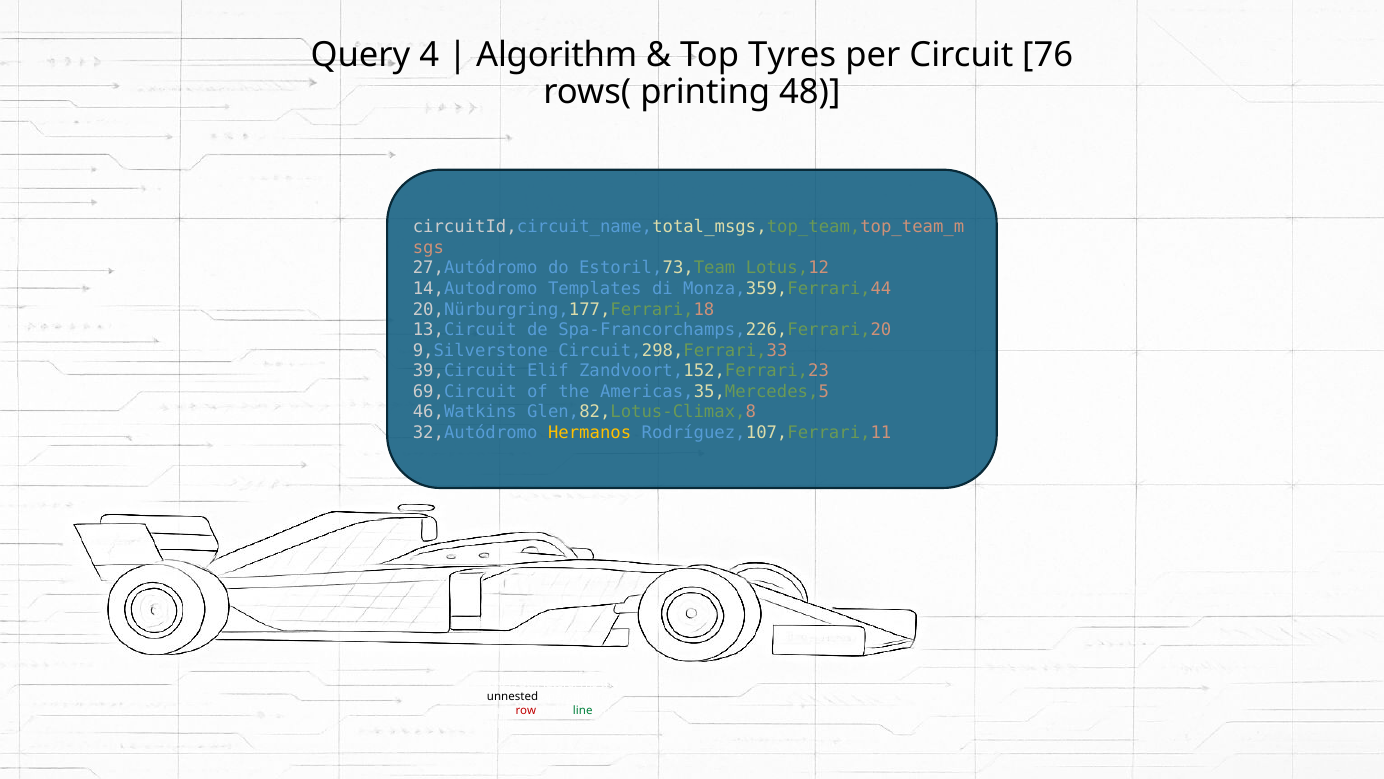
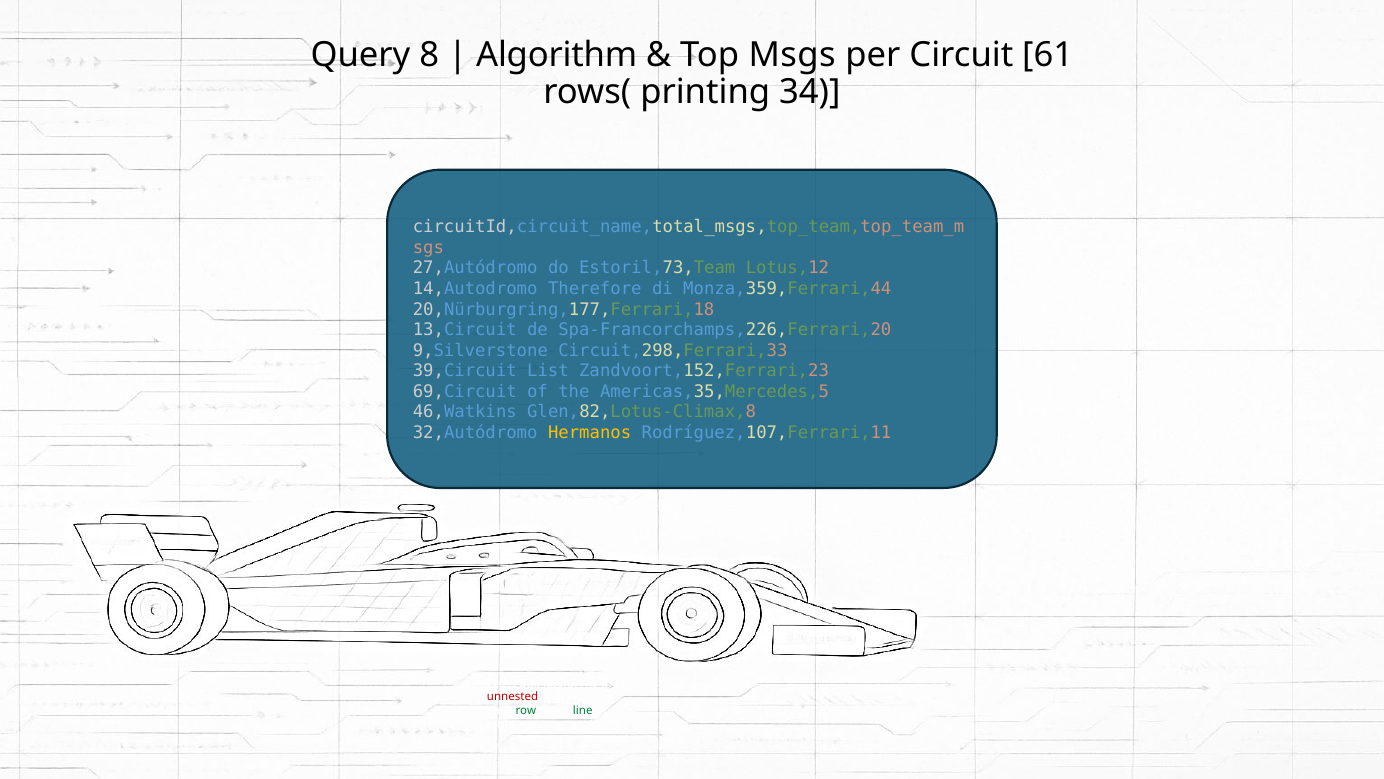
4: 4 -> 8 (429, 55)
Tyres: Tyres -> Msgs (792, 55)
76: 76 -> 61 (1048, 55)
48: 48 -> 34 (810, 92)
Templates: Templates -> Therefore (595, 289)
Elif: Elif -> List (548, 371)
unnested colour: black -> red (513, 697)
row colour: red -> green (526, 711)
